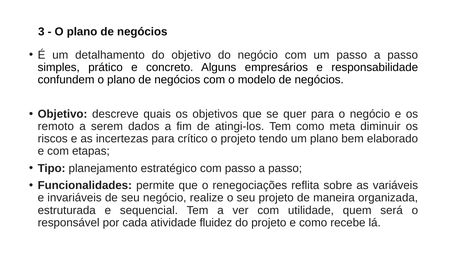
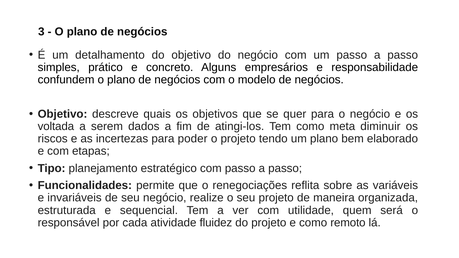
remoto: remoto -> voltada (56, 127)
crítico: crítico -> poder (193, 139)
recebe: recebe -> remoto (348, 223)
